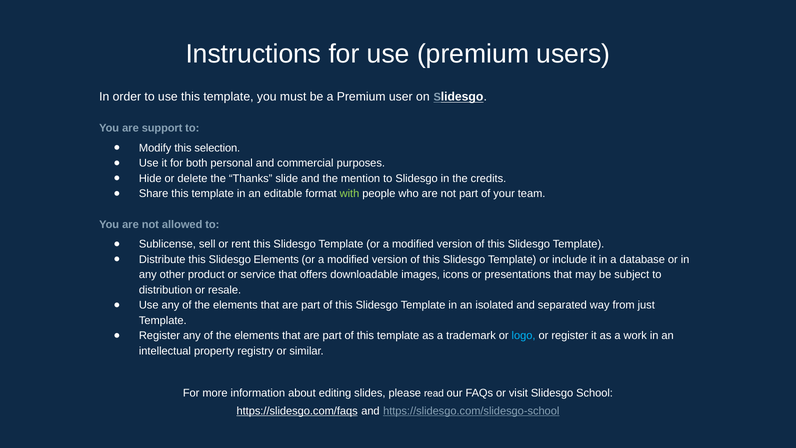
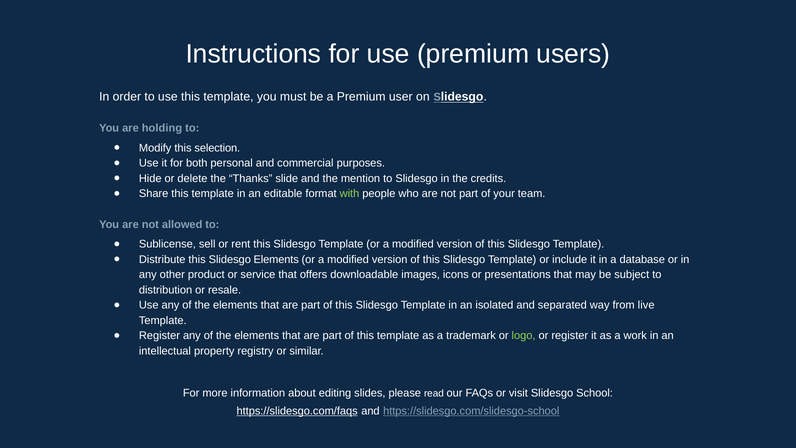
support: support -> holding (162, 128)
just: just -> live (646, 305)
logo colour: light blue -> light green (524, 336)
